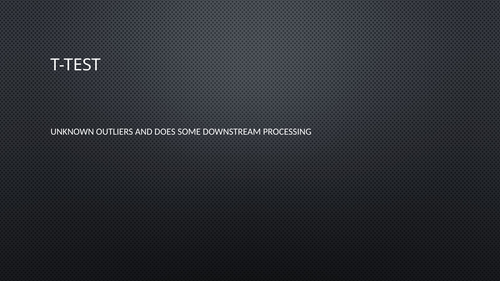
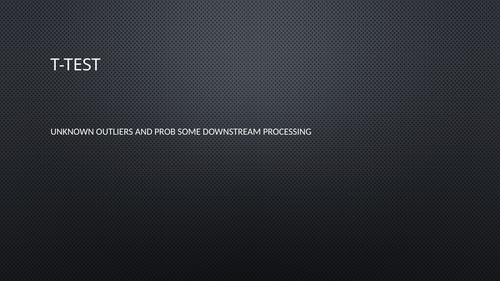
DOES: DOES -> PROB (165, 132)
